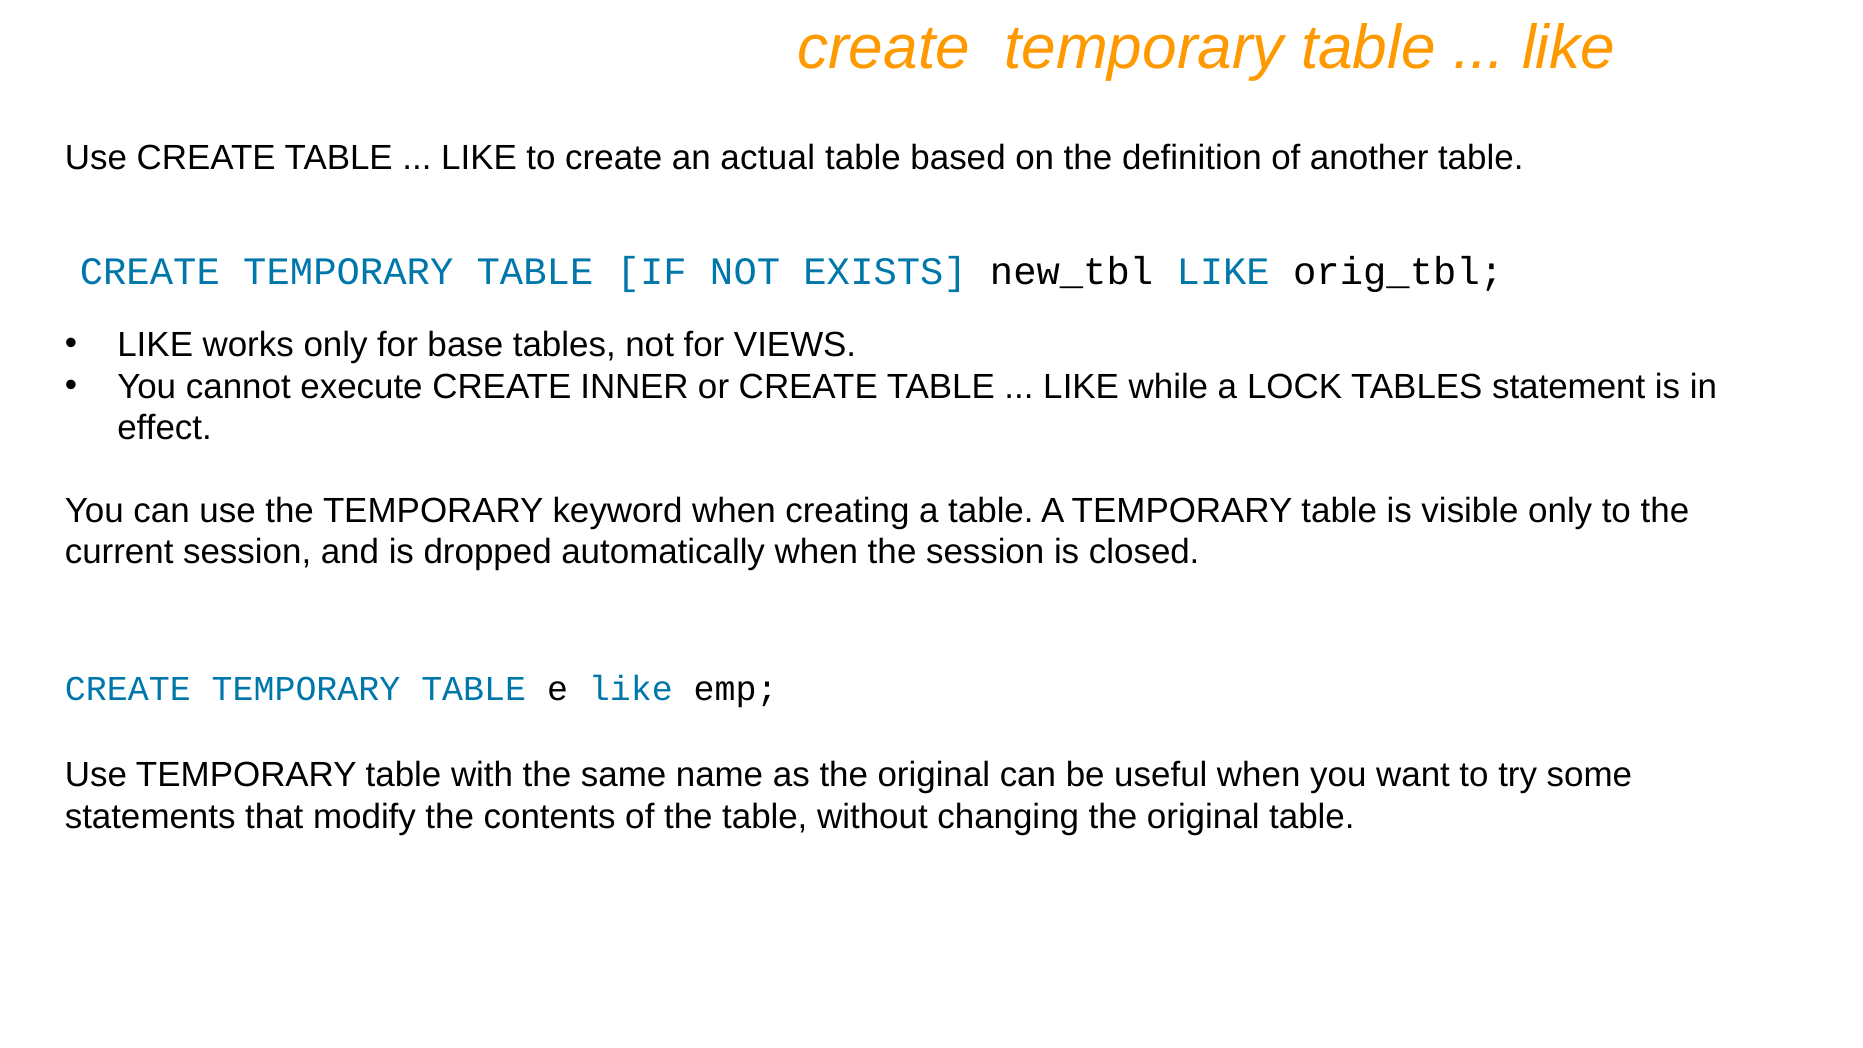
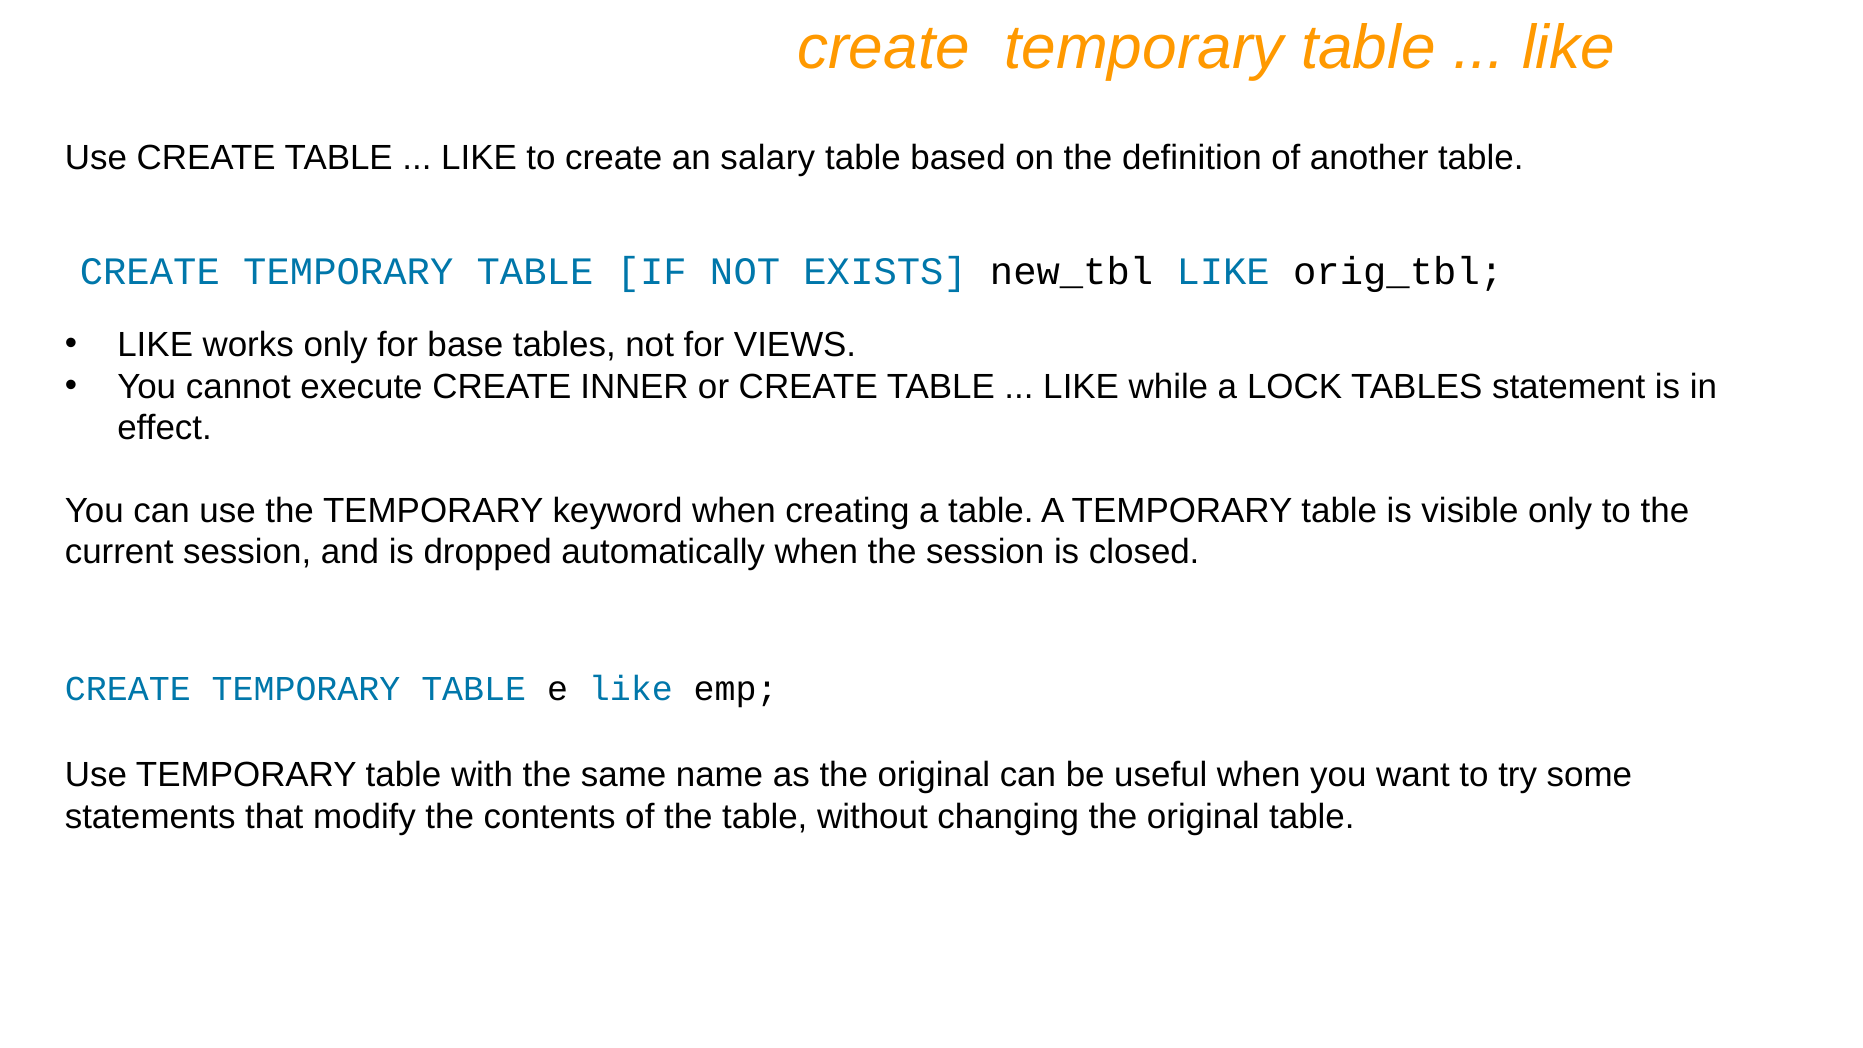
actual: actual -> salary (768, 158)
